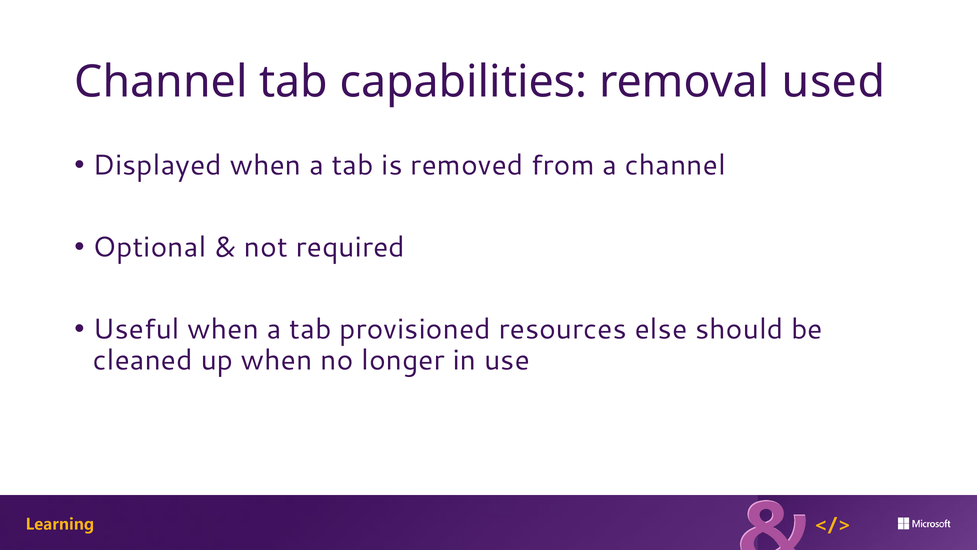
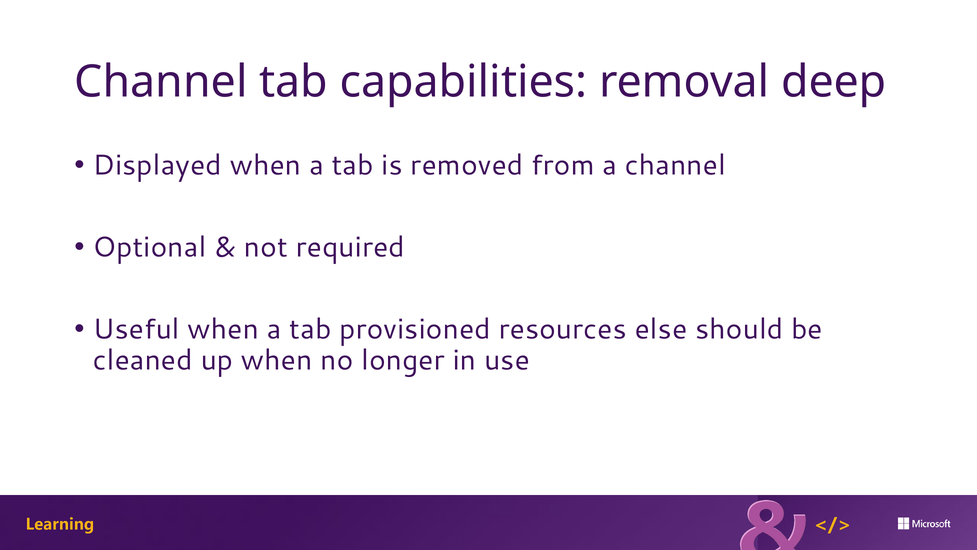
used: used -> deep (834, 82)
